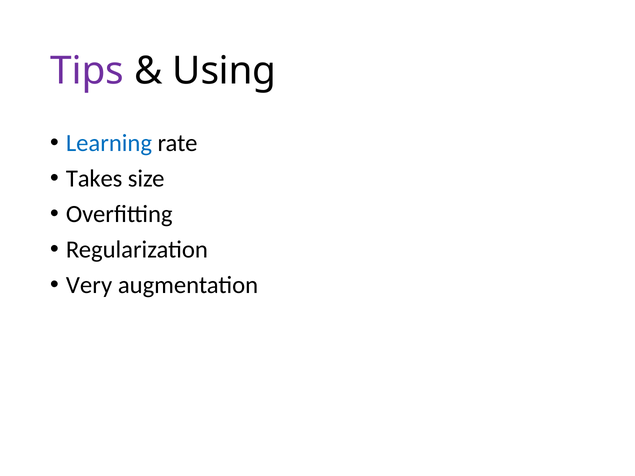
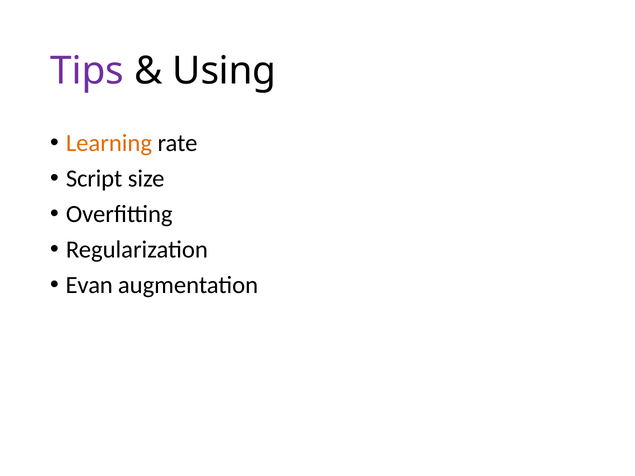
Learning colour: blue -> orange (109, 143)
Takes: Takes -> Script (94, 179)
Very: Very -> Evan (89, 285)
